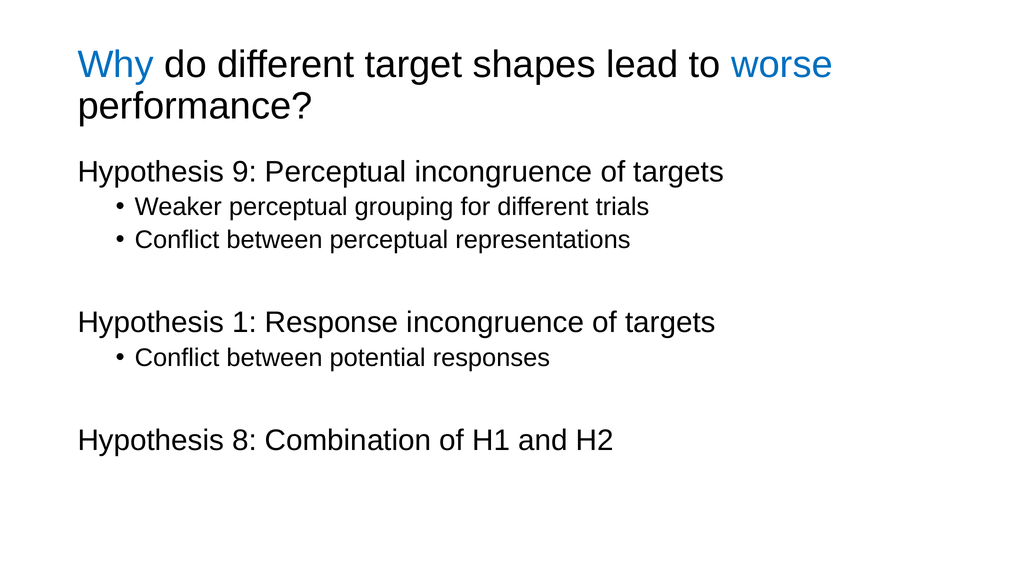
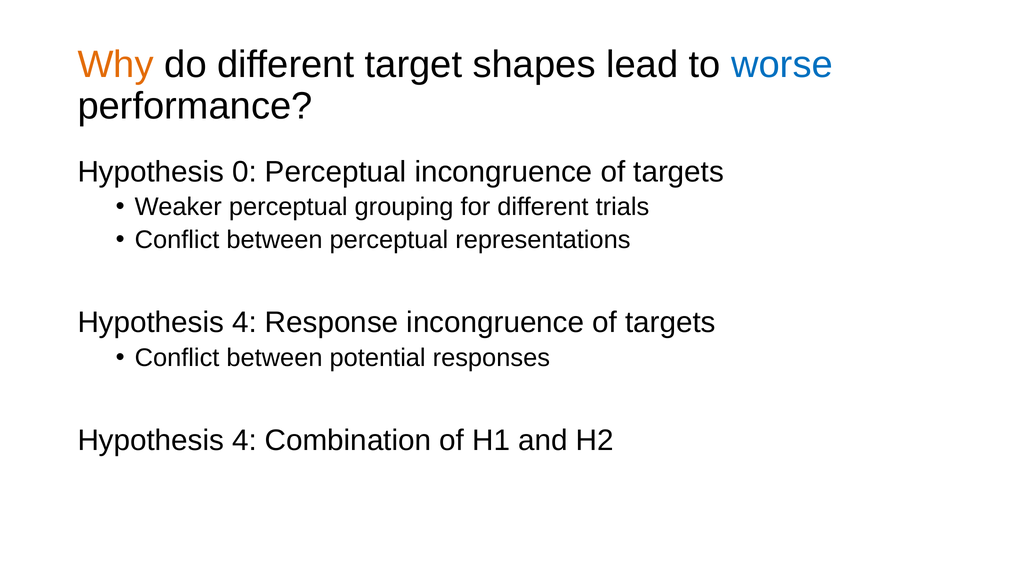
Why colour: blue -> orange (116, 65)
9: 9 -> 0 (244, 172)
1: 1 -> 4 (244, 323)
8: 8 -> 4 (244, 441)
